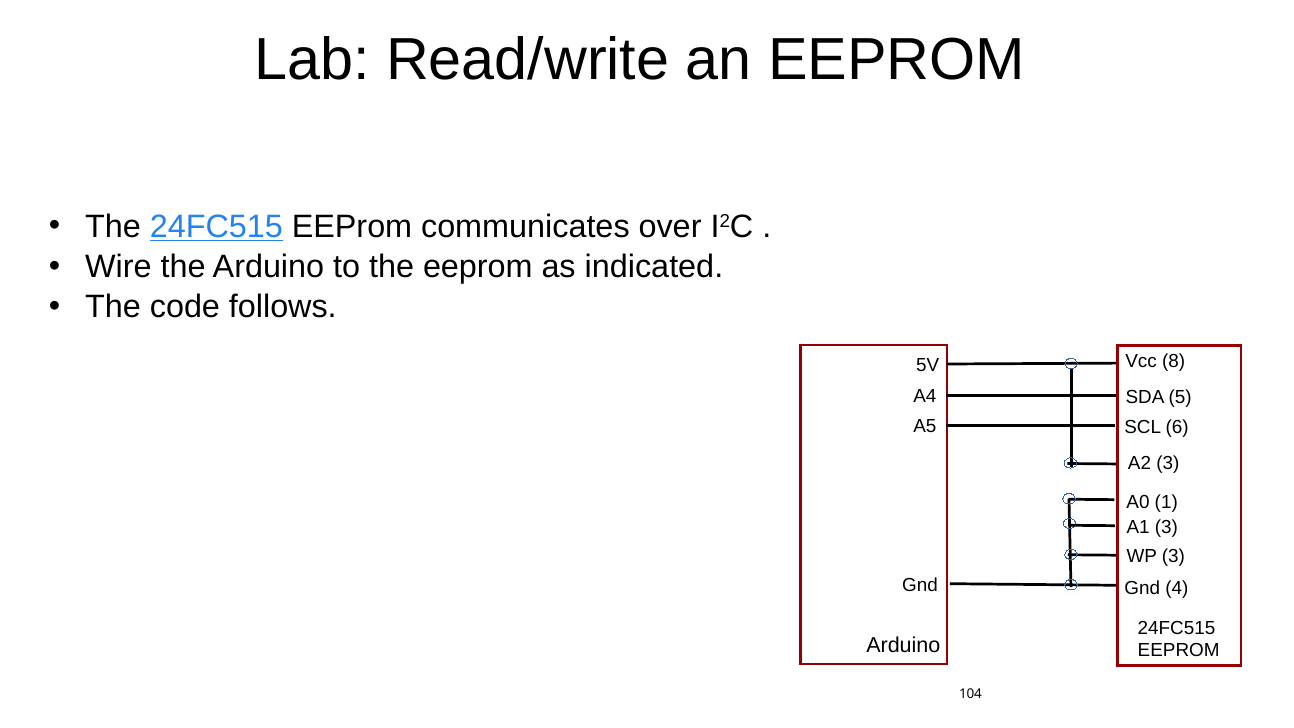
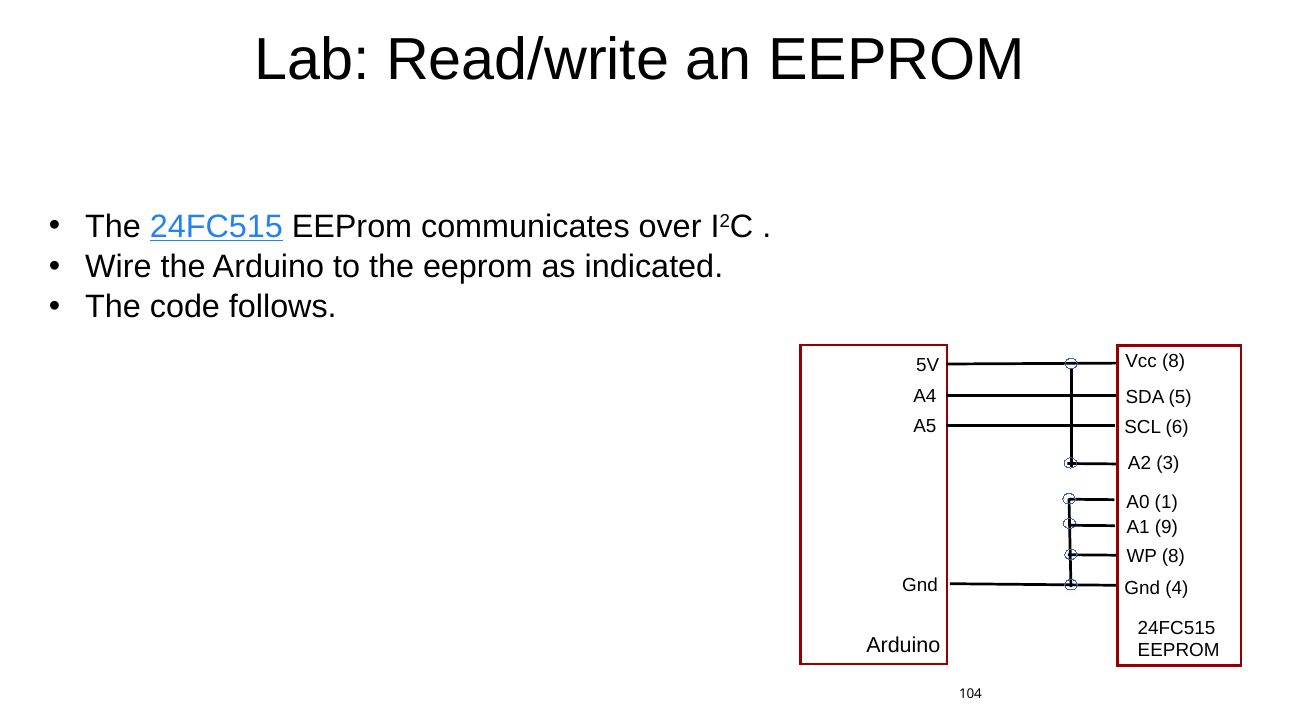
A1 3: 3 -> 9 (1166, 527)
WP 3: 3 -> 8 (1173, 556)
